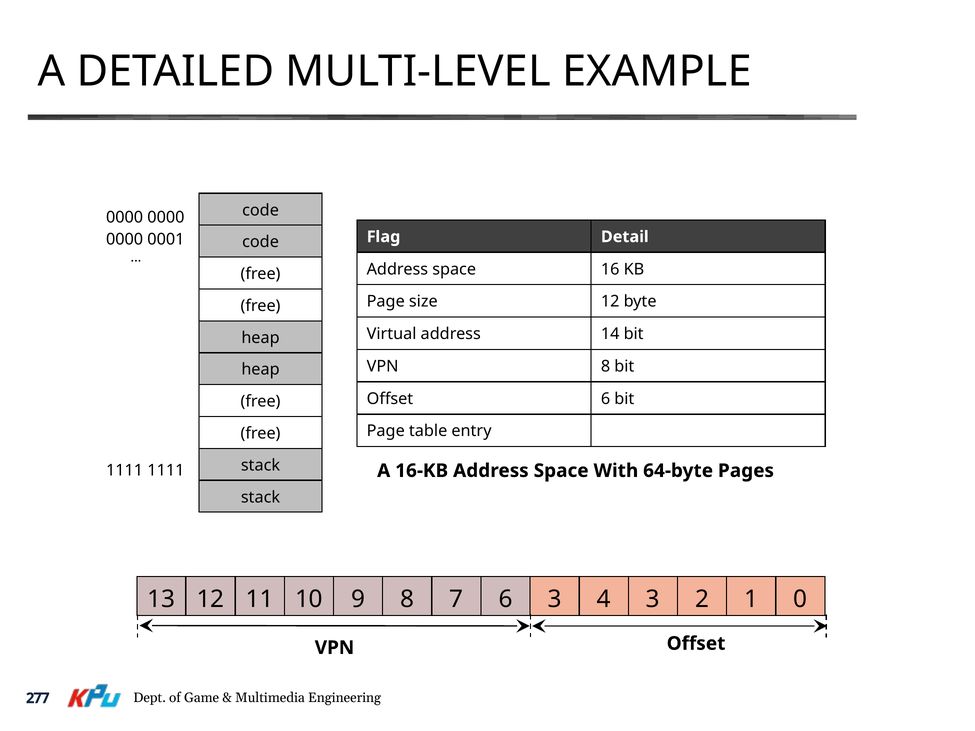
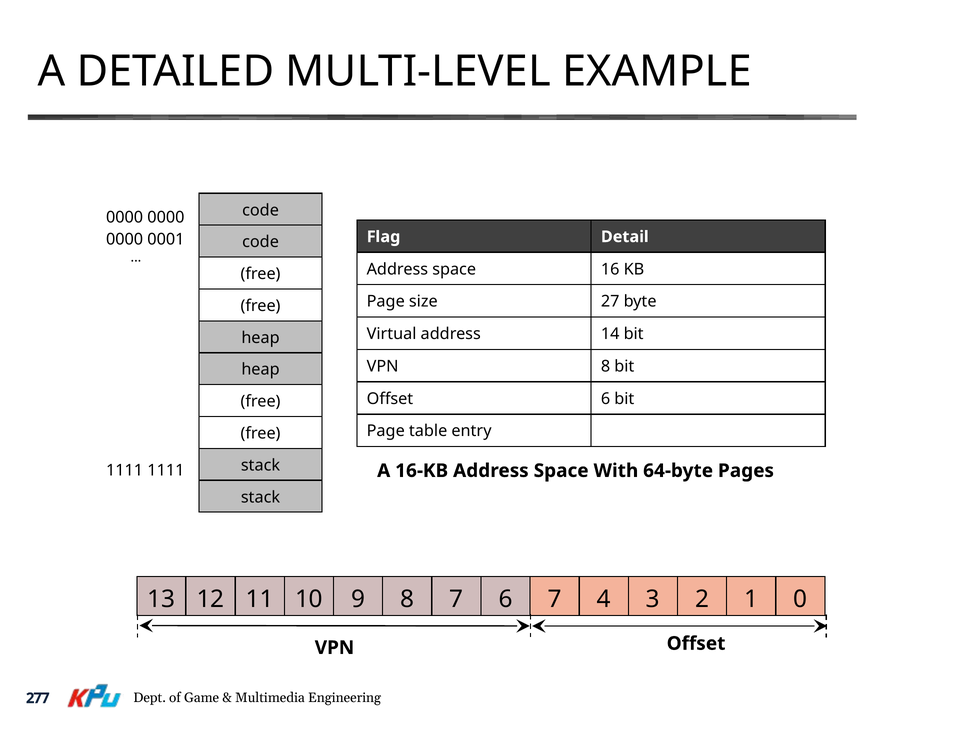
size 12: 12 -> 27 (610, 302)
6 3: 3 -> 7 (555, 599)
